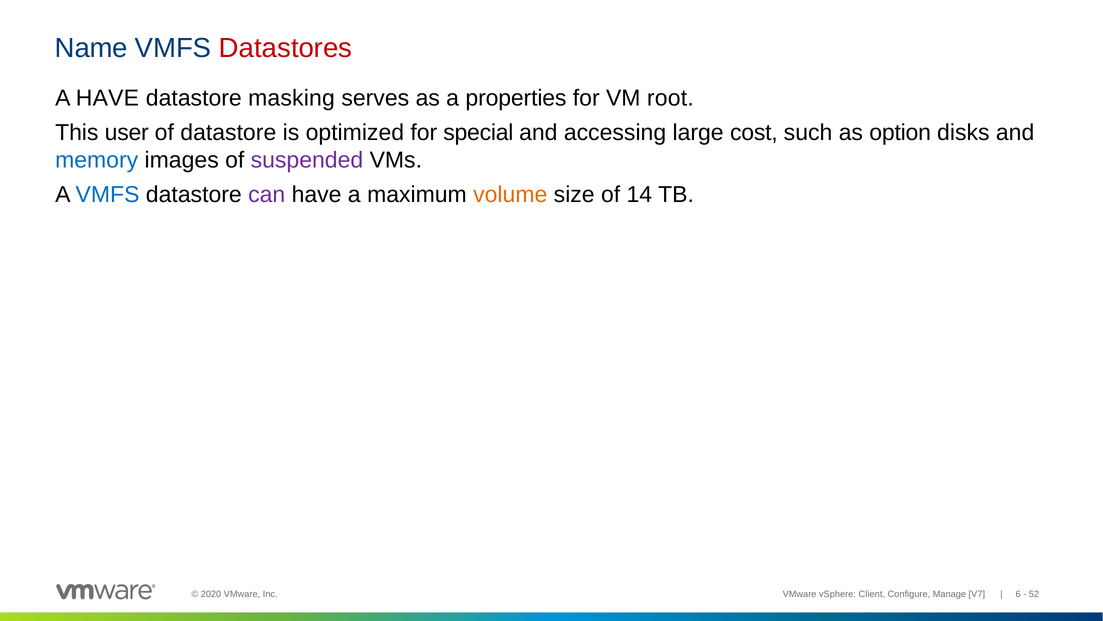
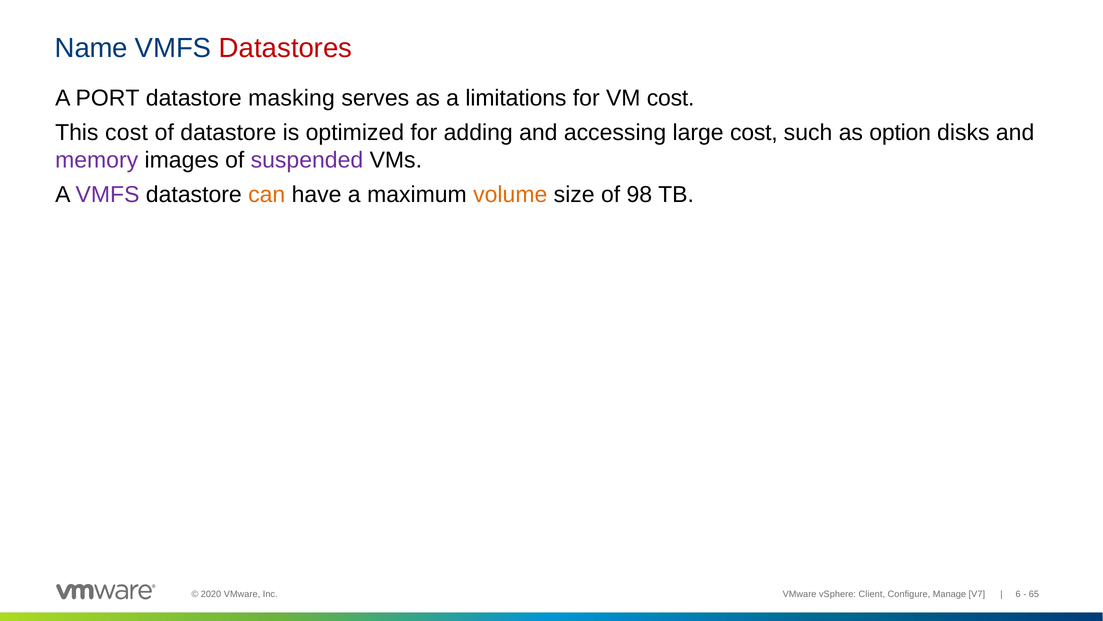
A HAVE: HAVE -> PORT (108, 98)
properties: properties -> limitations (516, 98)
VM root: root -> cost (671, 98)
This user: user -> cost (127, 133)
special: special -> adding (478, 133)
memory colour: blue -> purple (97, 160)
VMFS colour: blue -> purple (108, 195)
can colour: purple -> orange (267, 195)
14: 14 -> 98 (639, 195)
52: 52 -> 65 (1034, 594)
